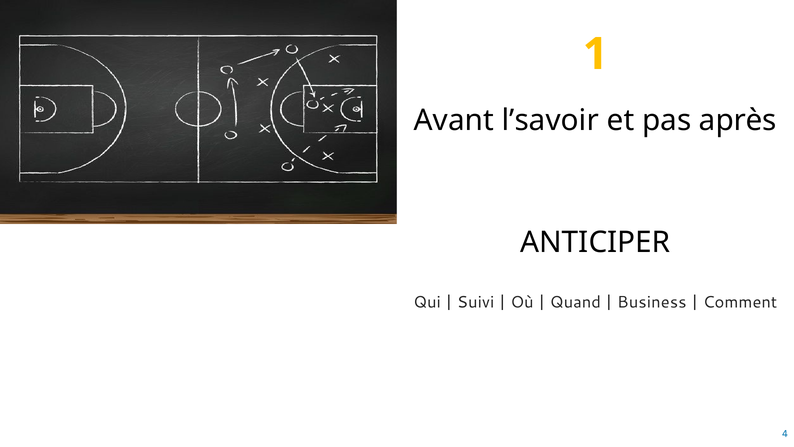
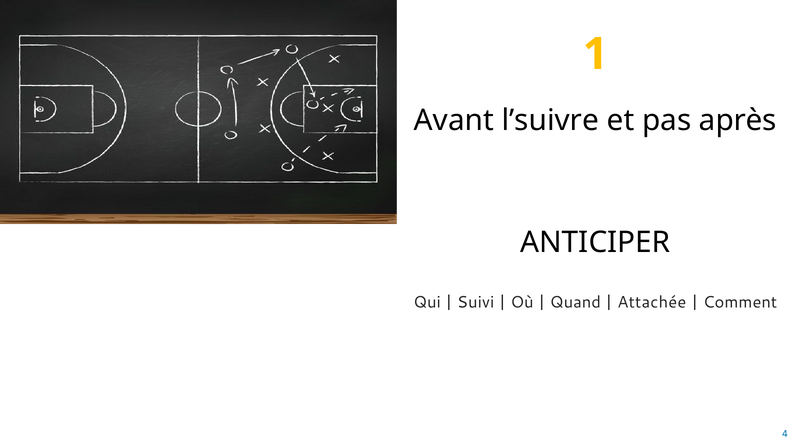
l’savoir: l’savoir -> l’suivre (550, 120)
Business: Business -> Attachée (652, 302)
